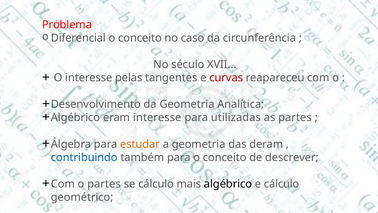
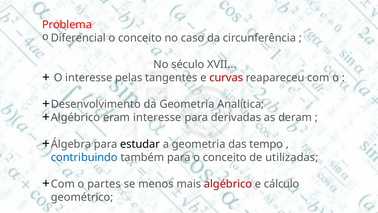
utilizadas: utilizadas -> derivadas (236, 117)
as partes: partes -> deram (295, 117)
estudar colour: orange -> black (140, 144)
deram: deram -> tempo (266, 144)
descrever: descrever -> utilizadas (292, 157)
se cálculo: cálculo -> menos (156, 184)
algébrico colour: black -> red (228, 184)
